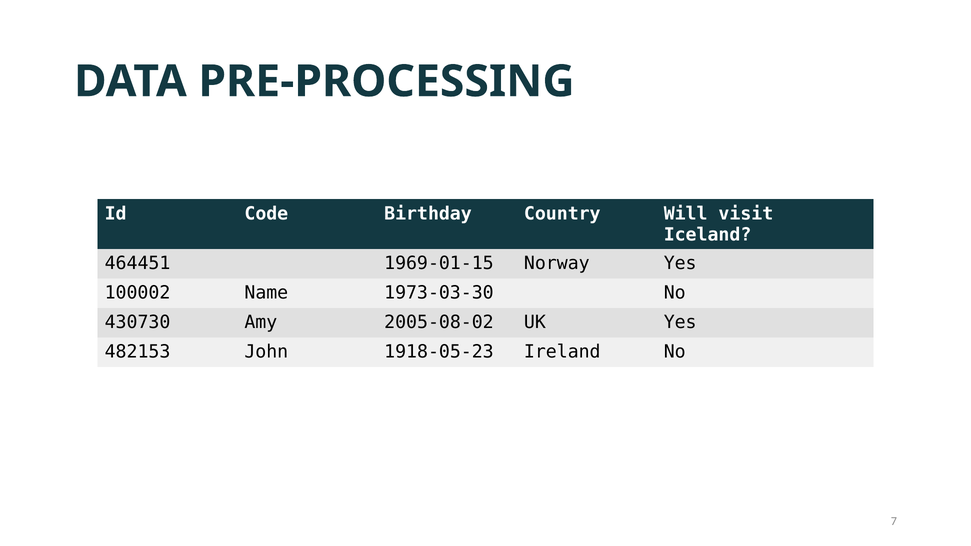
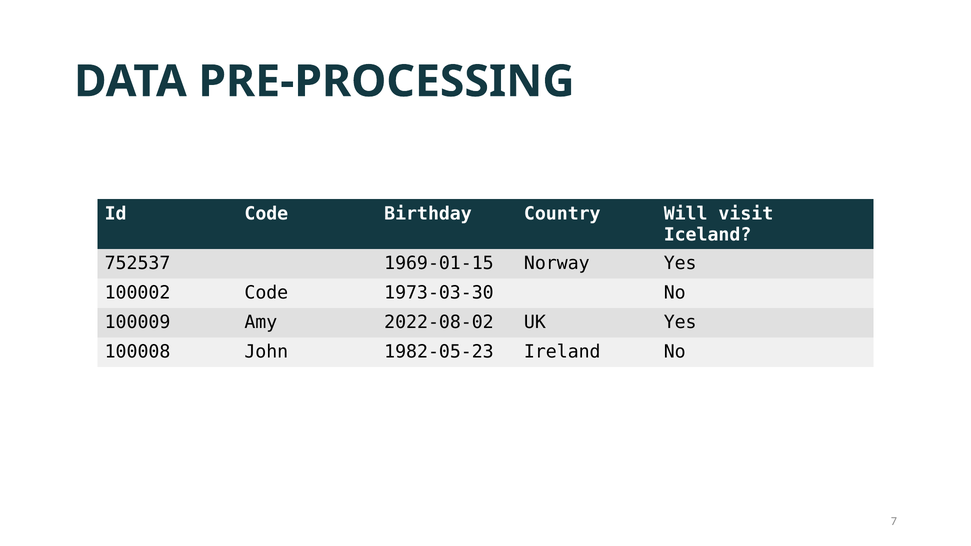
464451: 464451 -> 752537 (138, 263)
100002 Name: Name -> Code (266, 293)
430730: 430730 -> 100009 (138, 322)
2005-08-02: 2005-08-02 -> 2022-08-02 (439, 322)
482153: 482153 -> 100008 (138, 352)
1918-05-23: 1918-05-23 -> 1982-05-23 (439, 352)
